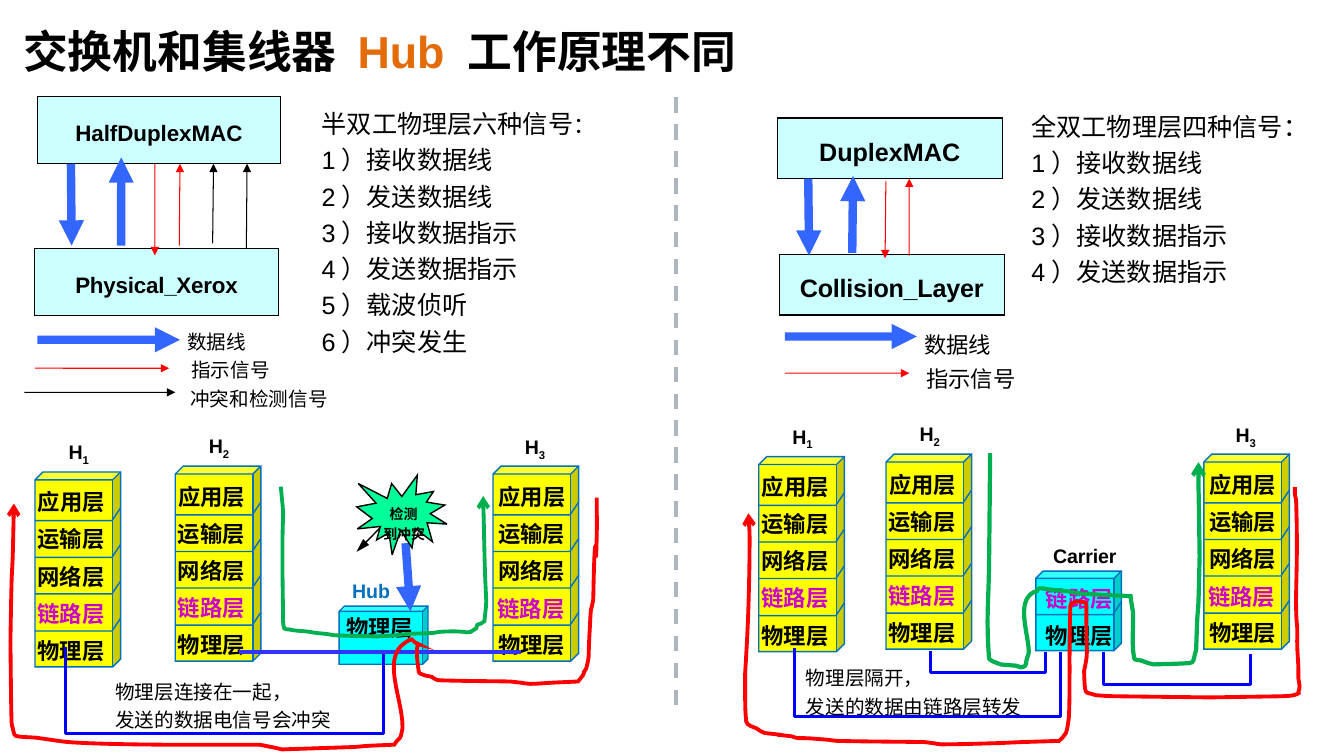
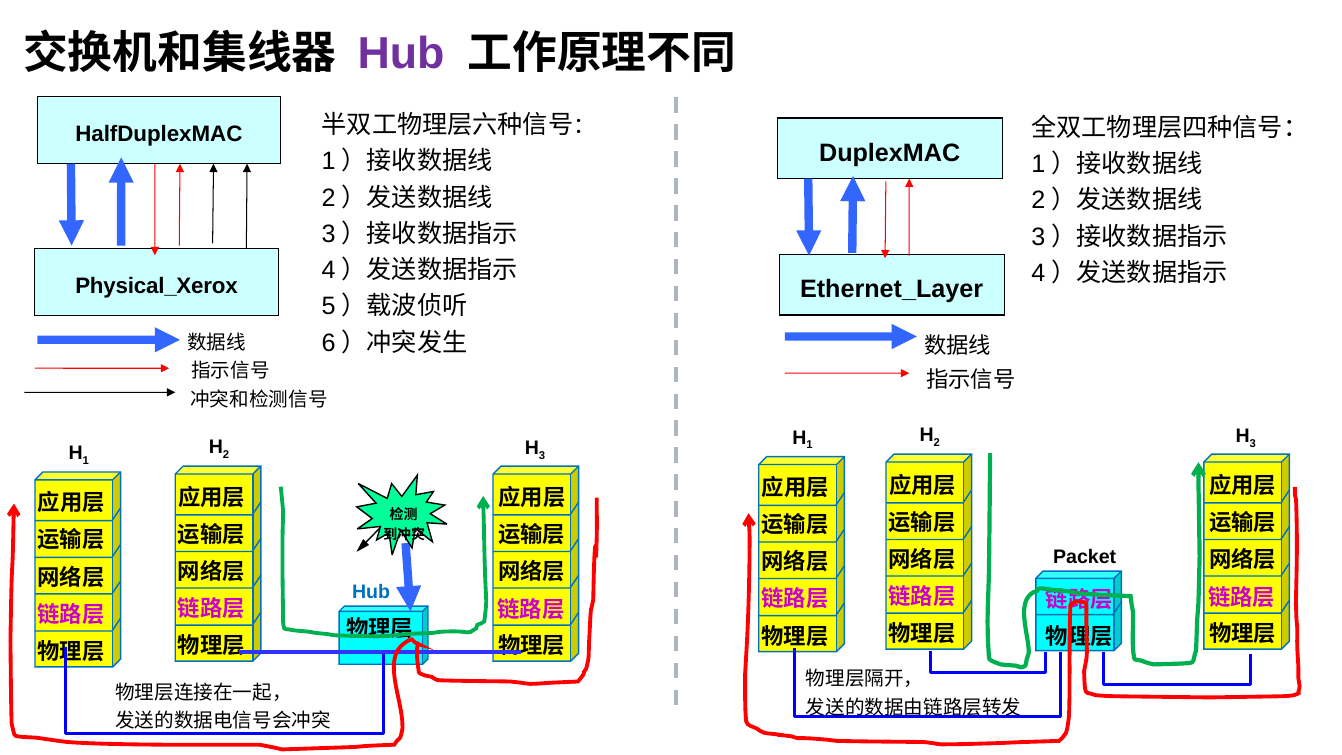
Hub colour: orange -> purple (401, 54)
Collision_Layer: Collision_Layer -> Ethernet_Layer (892, 289)
Carrier: Carrier -> Packet (1085, 557)
